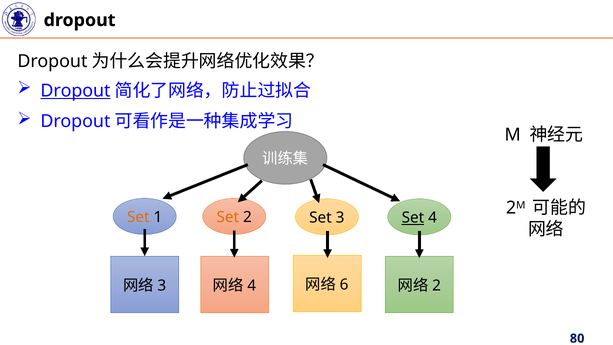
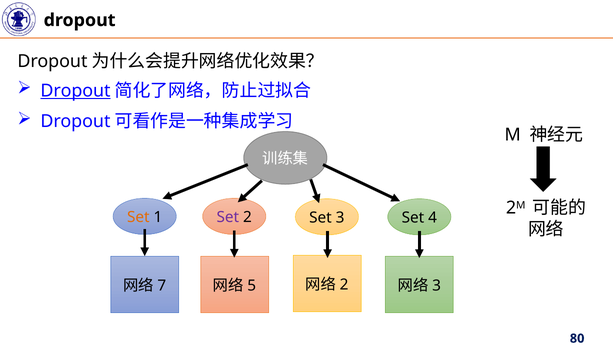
Set colour: orange -> purple (228, 217)
Set underline: present -> none (413, 218)
3: 3 -> 7 (162, 286)
4: 4 -> 5 (252, 285)
6: 6 -> 2 (344, 284)
2: 2 -> 3 (437, 285)
